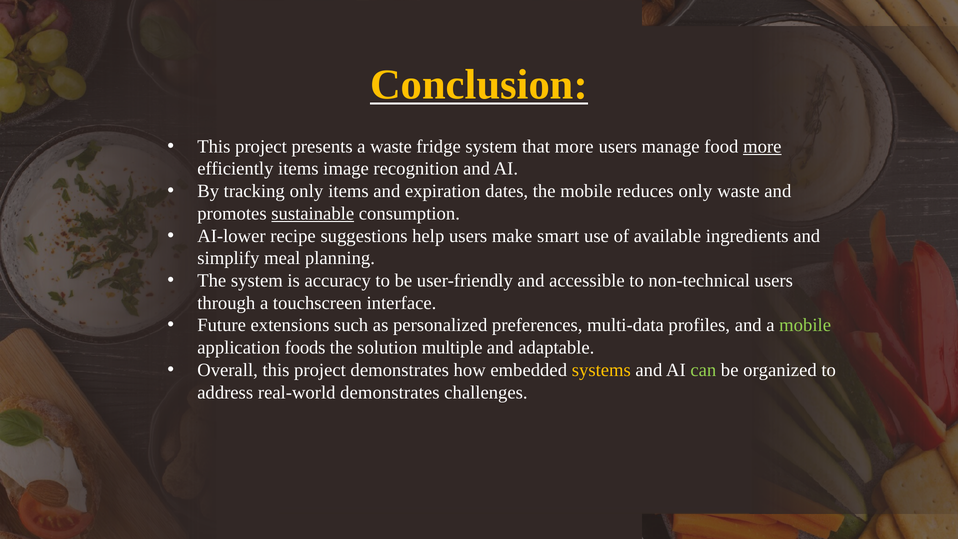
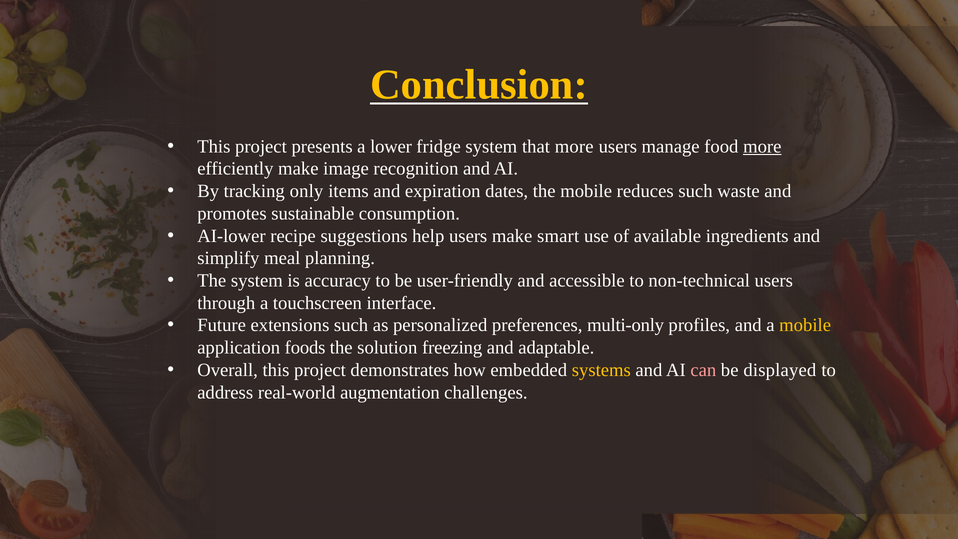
a waste: waste -> lower (391, 146)
efficiently items: items -> make (298, 169)
reduces only: only -> such (695, 191)
sustainable underline: present -> none (313, 213)
multi-data: multi-data -> multi-only (626, 325)
mobile colour: light green -> yellow (805, 325)
multiple: multiple -> freezing (452, 348)
can colour: light green -> pink (703, 370)
organized: organized -> displayed (780, 370)
real-world demonstrates: demonstrates -> augmentation (390, 392)
